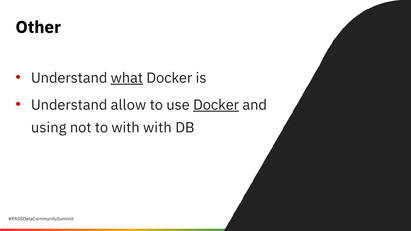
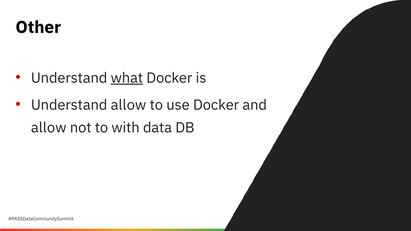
Docker underline: present -> none (216, 105)
using: using -> allow (49, 128)
with with: with -> data (157, 128)
